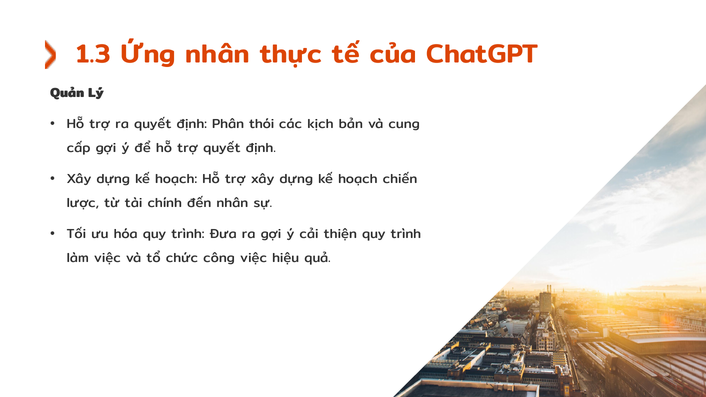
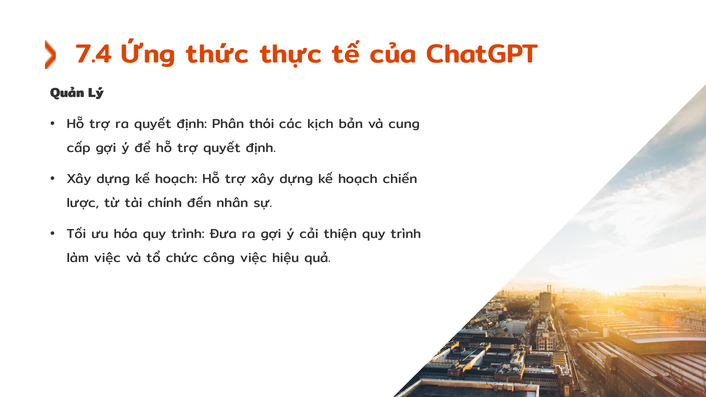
1.3: 1.3 -> 7.4 (94, 54)
Ứng nhân: nhân -> thức (218, 54)
